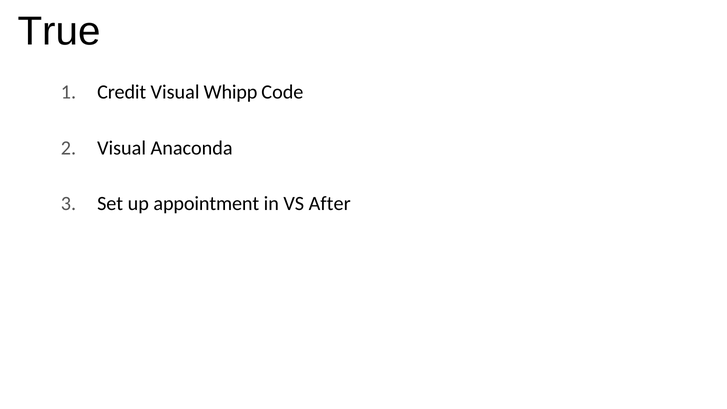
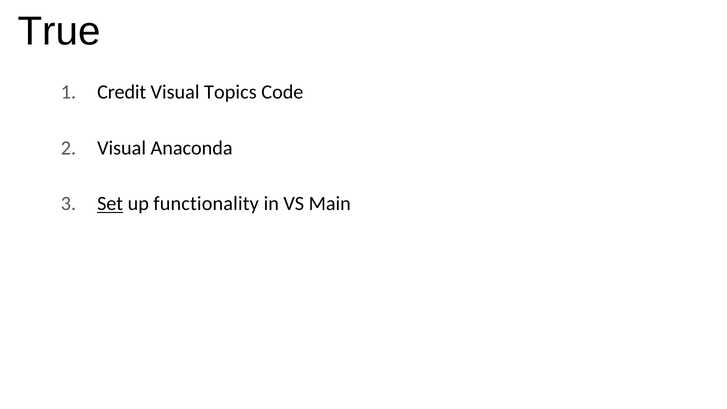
Whipp: Whipp -> Topics (230, 92)
Set underline: none -> present (110, 204)
appointment: appointment -> functionality (206, 204)
After: After -> Main (330, 204)
